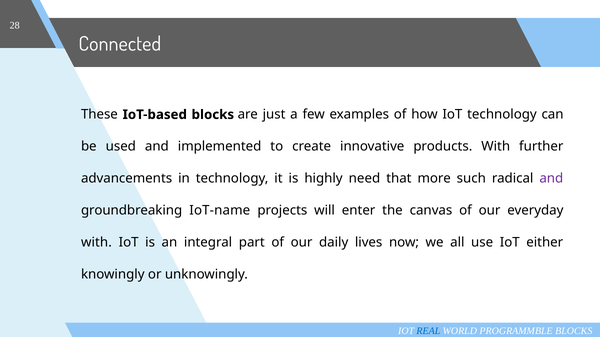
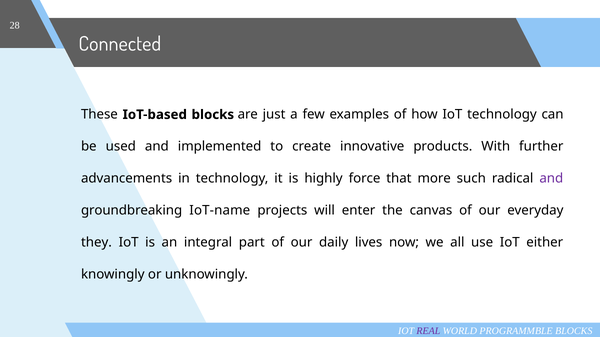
need: need -> force (365, 179)
with: with -> they (96, 243)
REAL colour: blue -> purple (428, 331)
